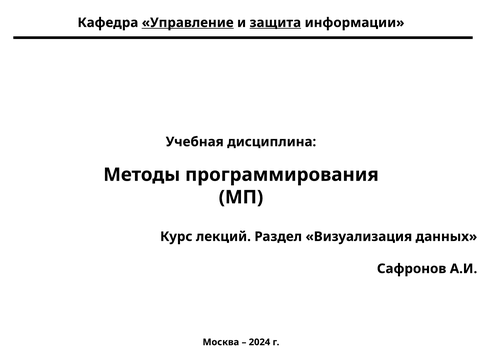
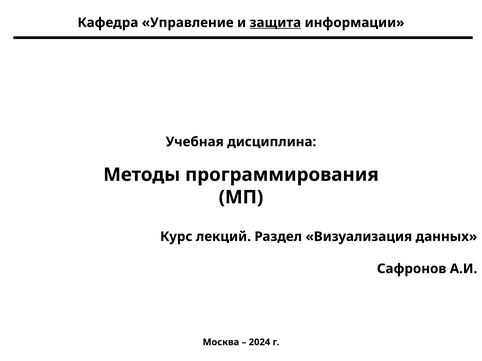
Управление underline: present -> none (188, 23)
